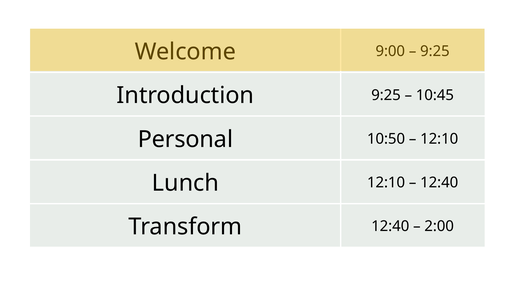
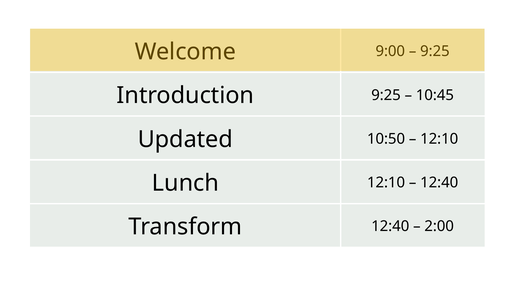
Personal: Personal -> Updated (185, 139)
